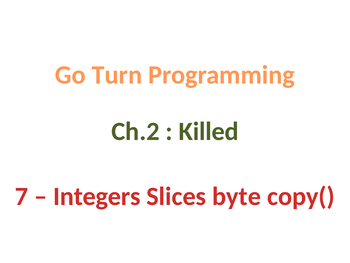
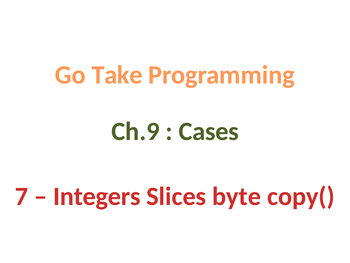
Turn: Turn -> Take (117, 75)
Ch.2: Ch.2 -> Ch.9 (135, 131)
Killed: Killed -> Cases (209, 131)
